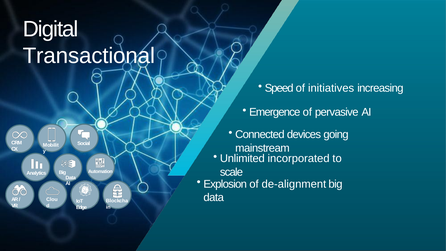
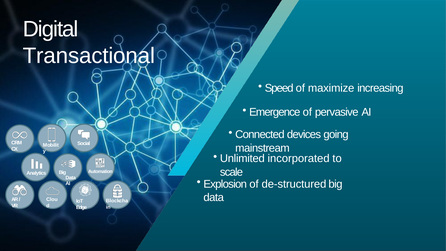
initiatives: initiatives -> maximize (331, 88)
de-alignment: de-alignment -> de-structured (294, 184)
